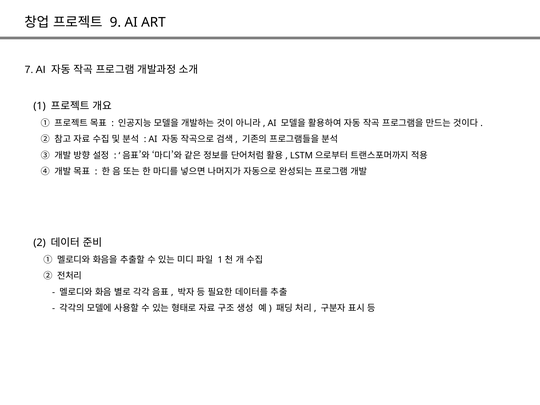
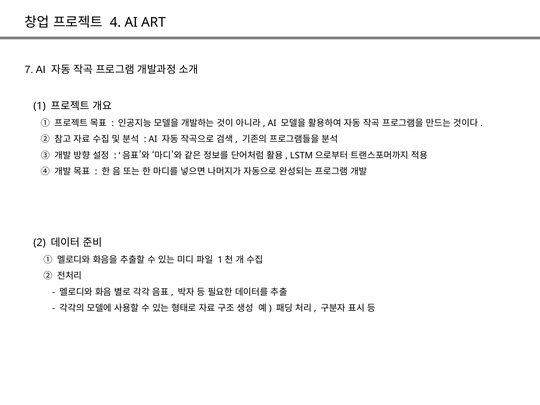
9: 9 -> 4 (115, 23)
